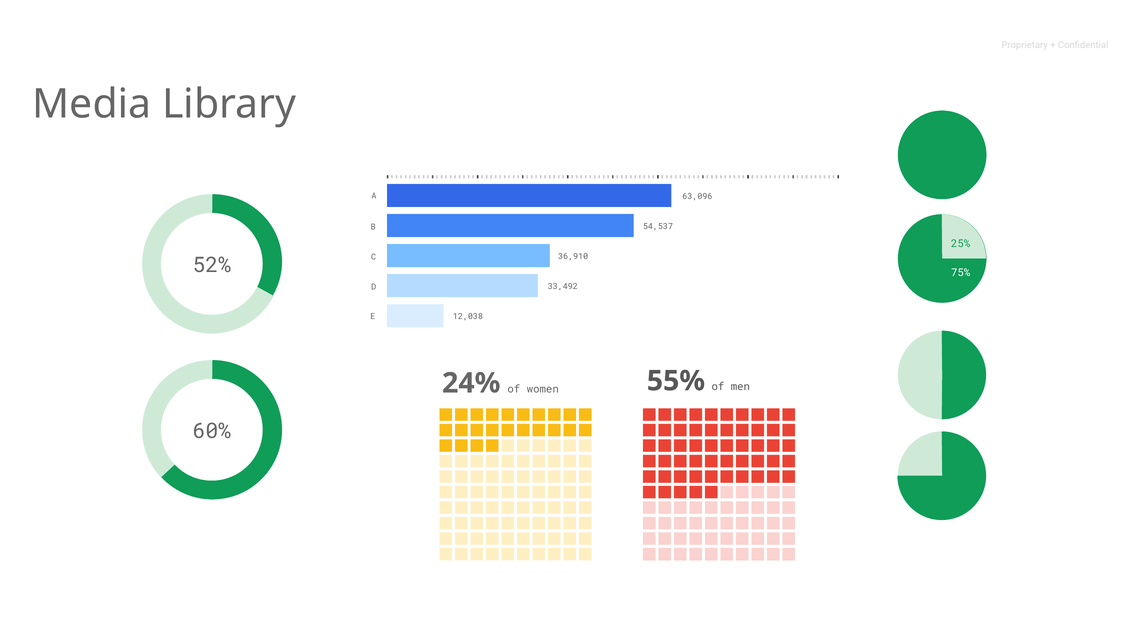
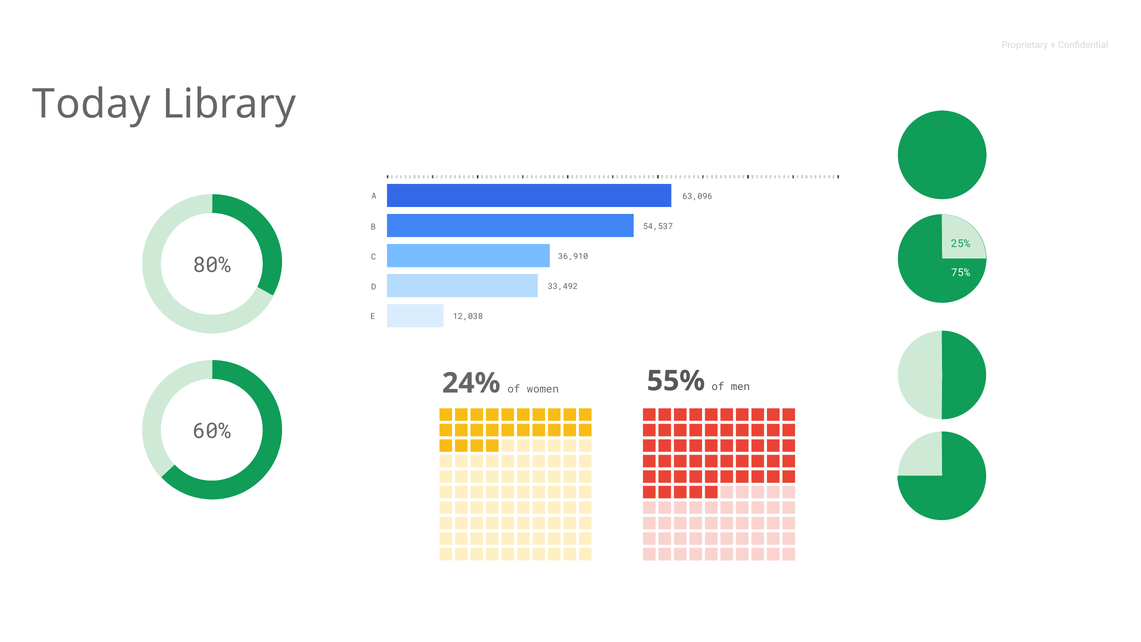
Media: Media -> Today (92, 104)
52%: 52% -> 80% (212, 265)
